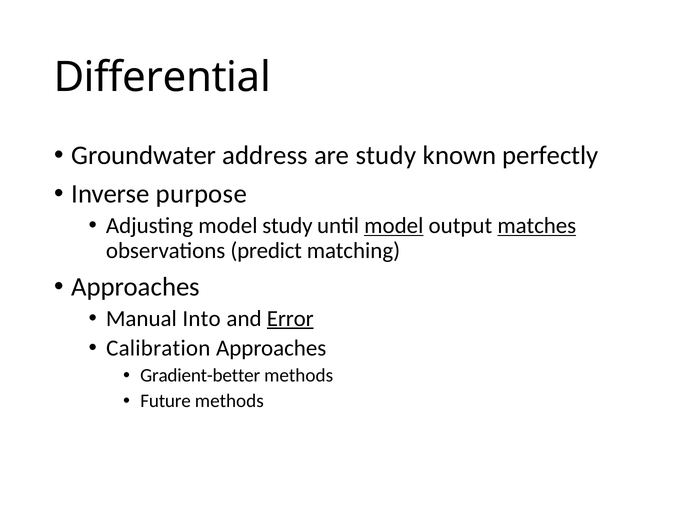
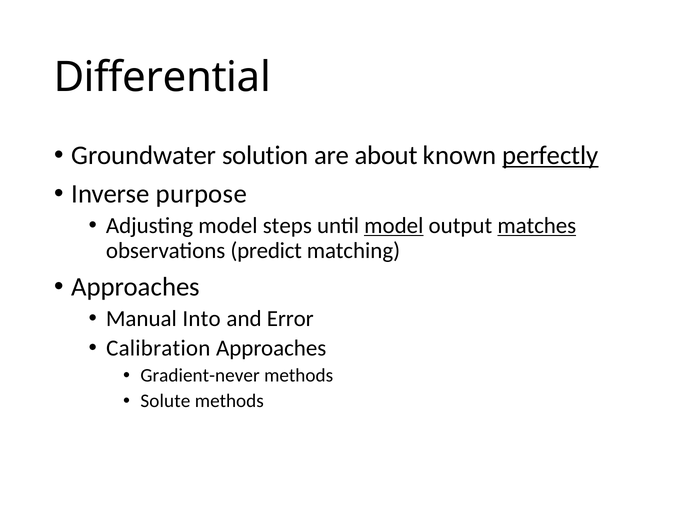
address: address -> solution (265, 155)
are study: study -> about (386, 155)
perfectly underline: none -> present (550, 155)
model study: study -> steps (287, 226)
Error underline: present -> none (290, 318)
Gradient-better: Gradient-better -> Gradient-never (200, 375)
Future: Future -> Solute (165, 401)
